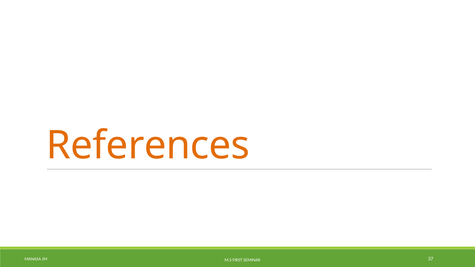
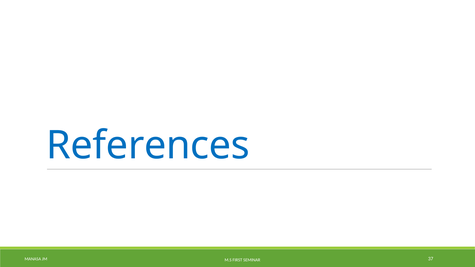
References colour: orange -> blue (148, 146)
